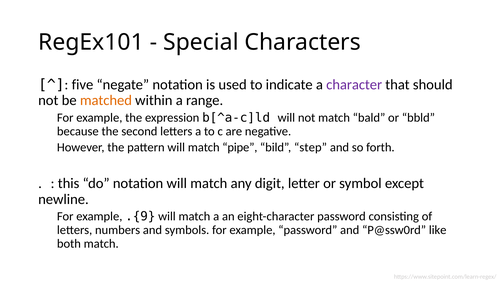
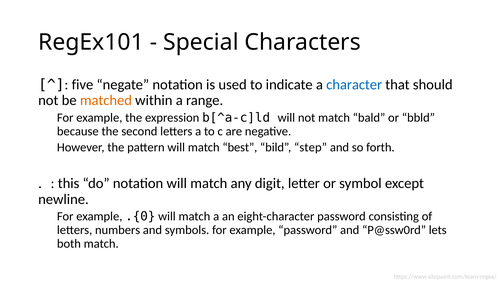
character colour: purple -> blue (354, 85)
pipe: pipe -> best (240, 147)
.{9: .{9 -> .{0 (140, 216)
like: like -> lets (438, 230)
